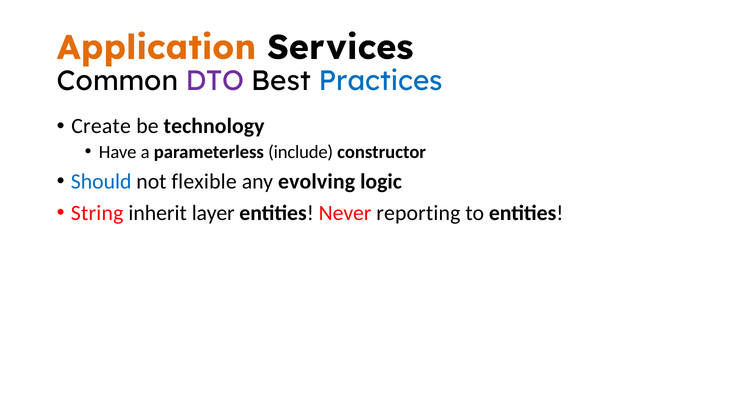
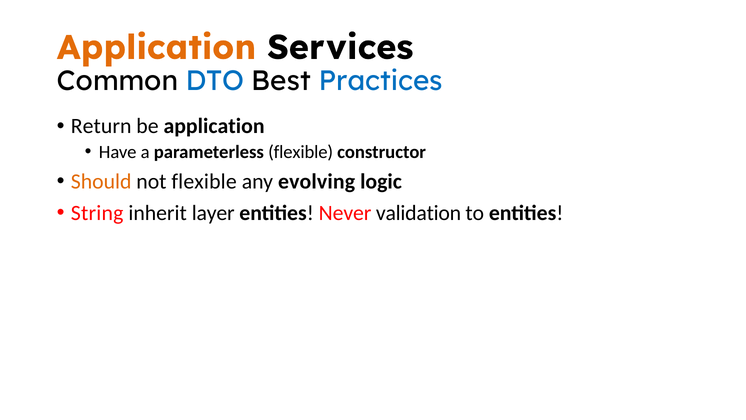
DTO colour: purple -> blue (215, 81)
Create: Create -> Return (101, 126)
be technology: technology -> application (214, 126)
parameterless include: include -> flexible (301, 152)
Should colour: blue -> orange (101, 181)
reporting: reporting -> validation (419, 213)
